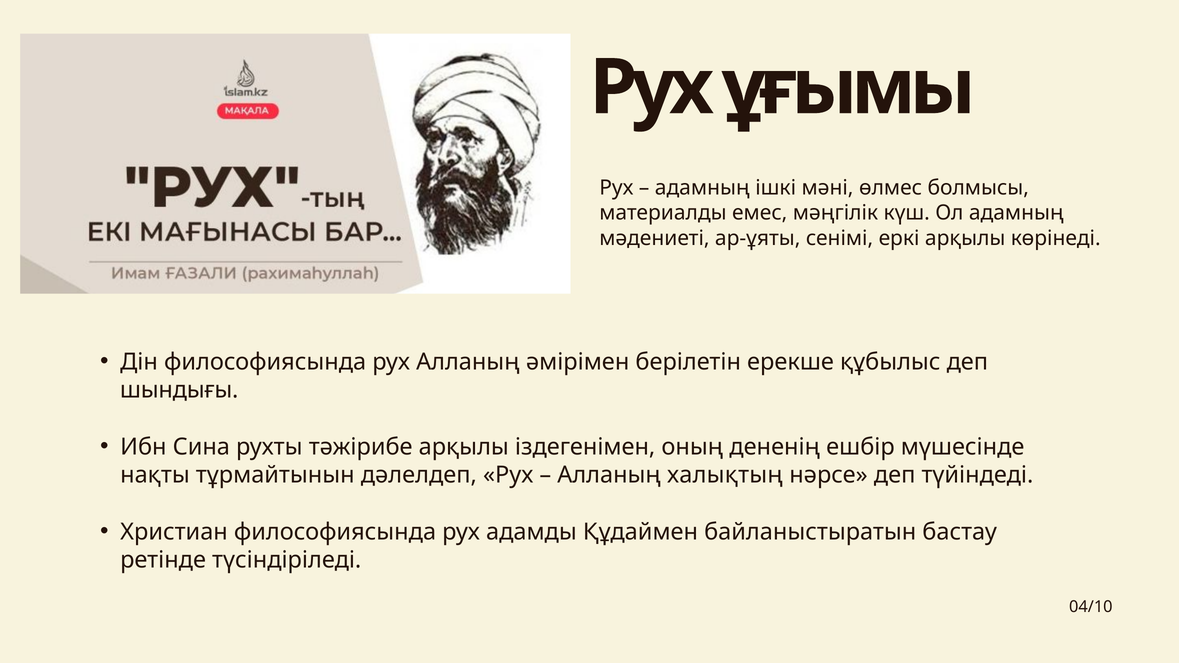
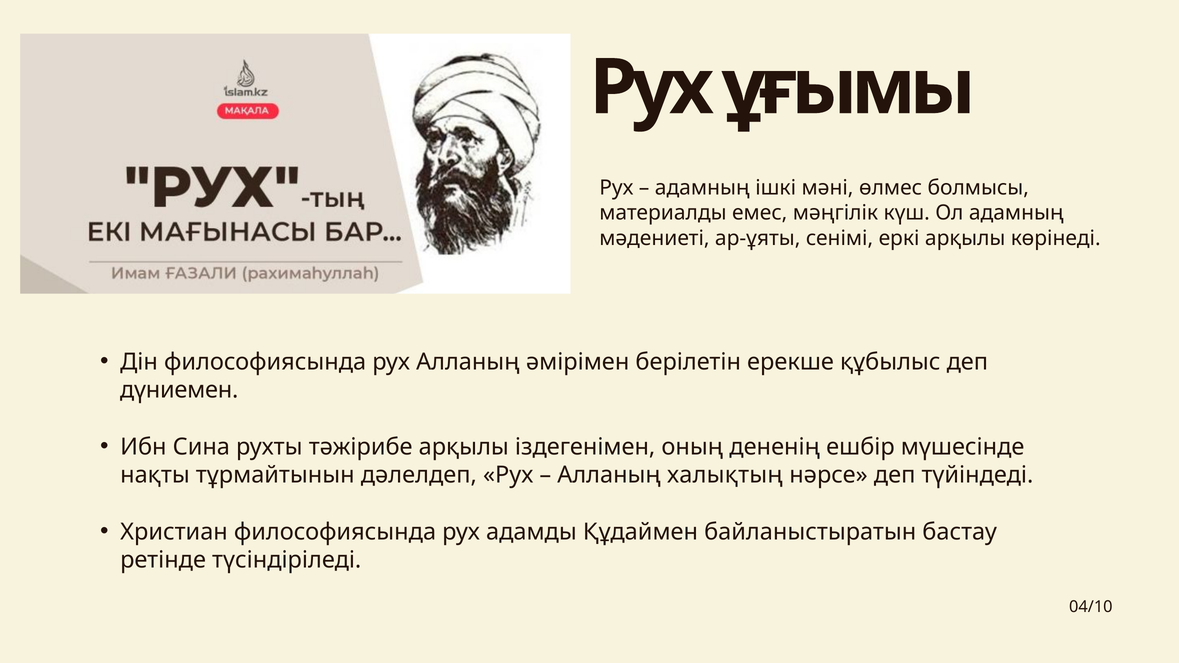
шындығы: шындығы -> дүниемен (179, 390)
